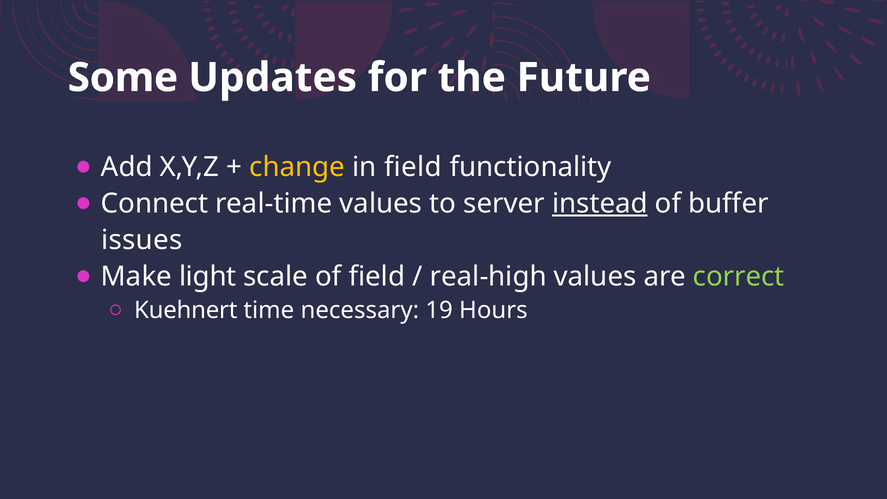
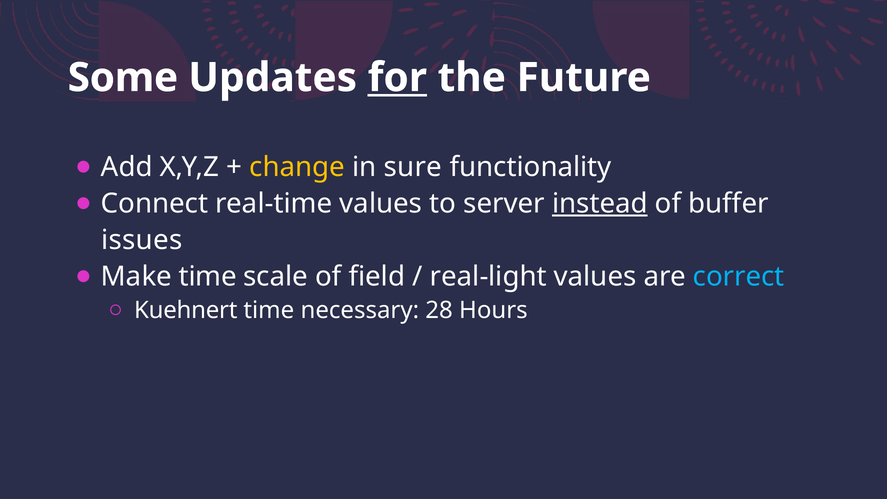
for underline: none -> present (397, 78)
in field: field -> sure (413, 167)
Make light: light -> time (208, 277)
real-high: real-high -> real-light (488, 277)
correct colour: light green -> light blue (739, 277)
19: 19 -> 28 (439, 311)
